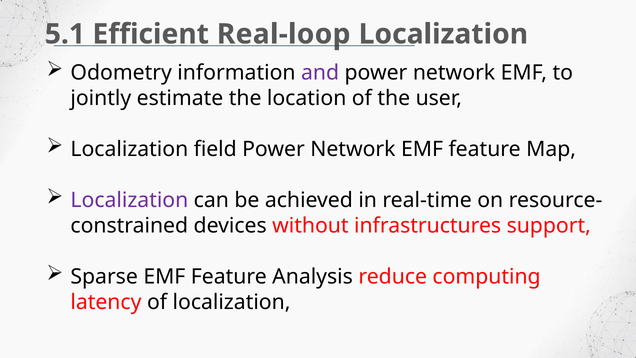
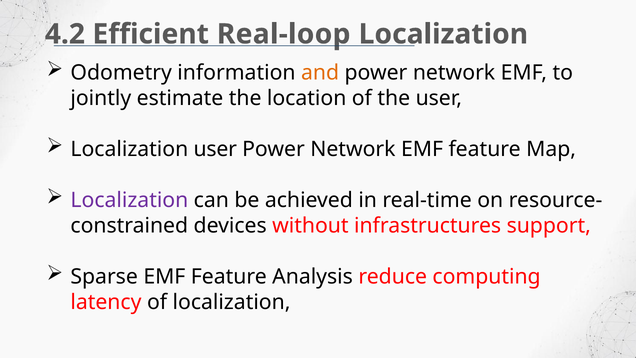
5.1: 5.1 -> 4.2 (65, 34)
and colour: purple -> orange (320, 73)
Localization field: field -> user (215, 149)
